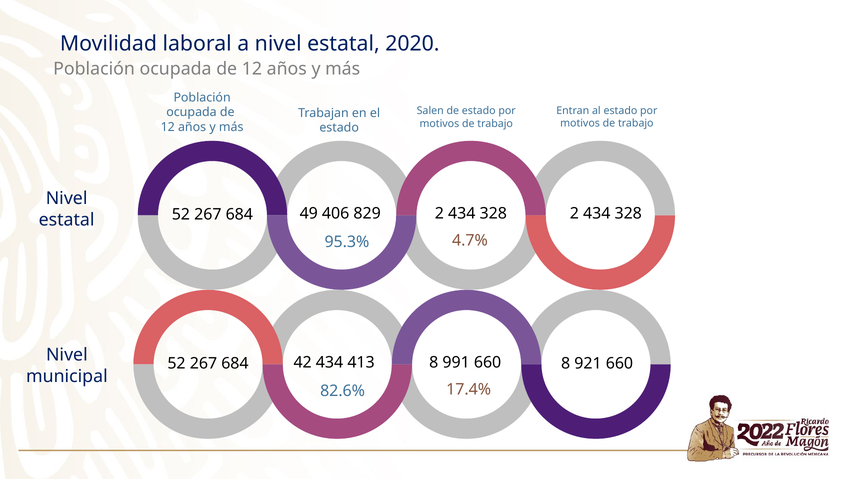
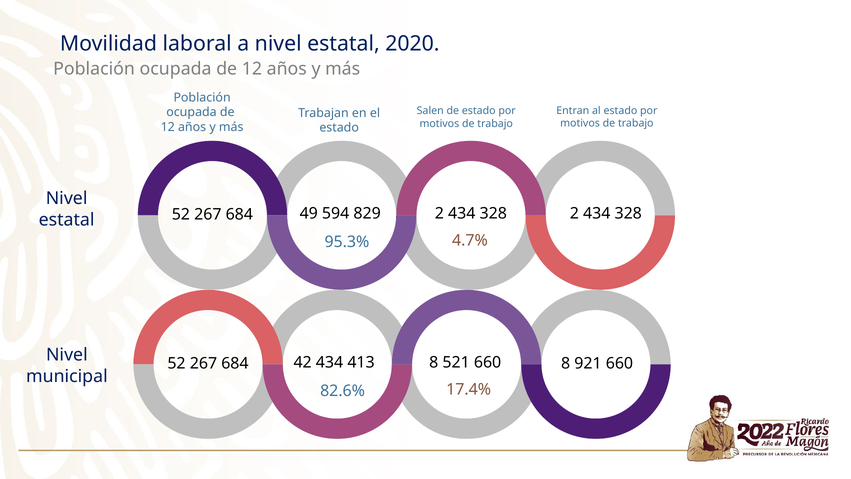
406: 406 -> 594 (336, 213)
991: 991 -> 521 (456, 362)
